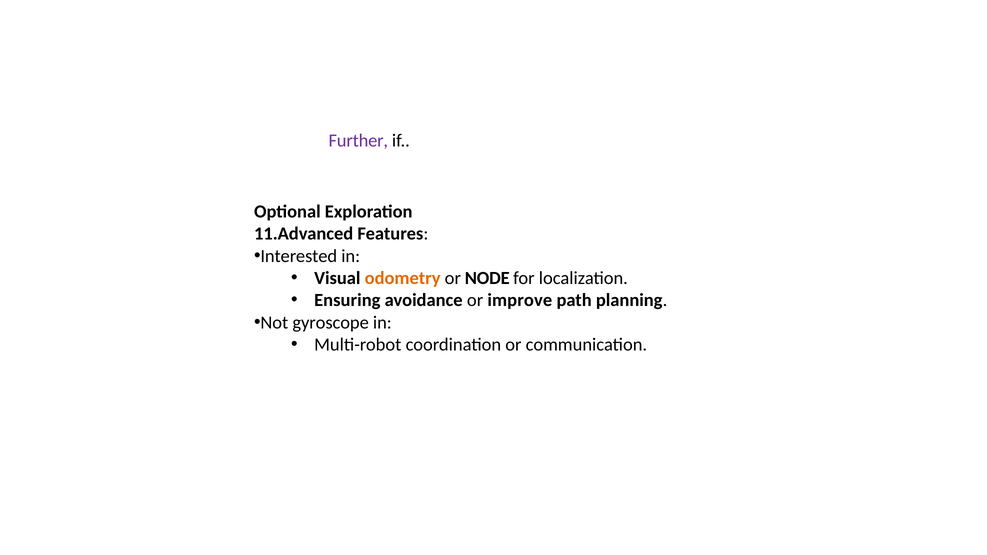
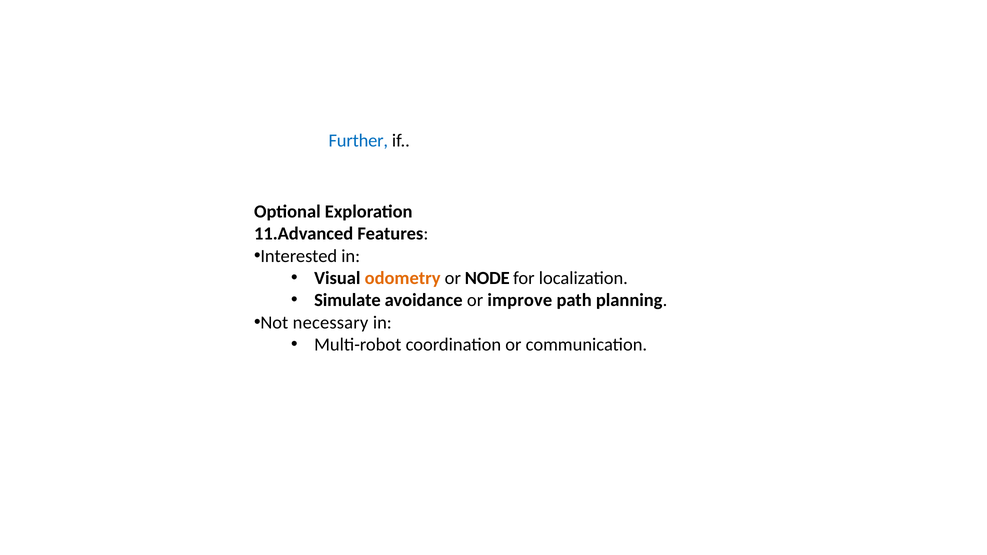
Further colour: purple -> blue (358, 141)
Ensuring: Ensuring -> Simulate (347, 300)
gyroscope: gyroscope -> necessary (331, 323)
